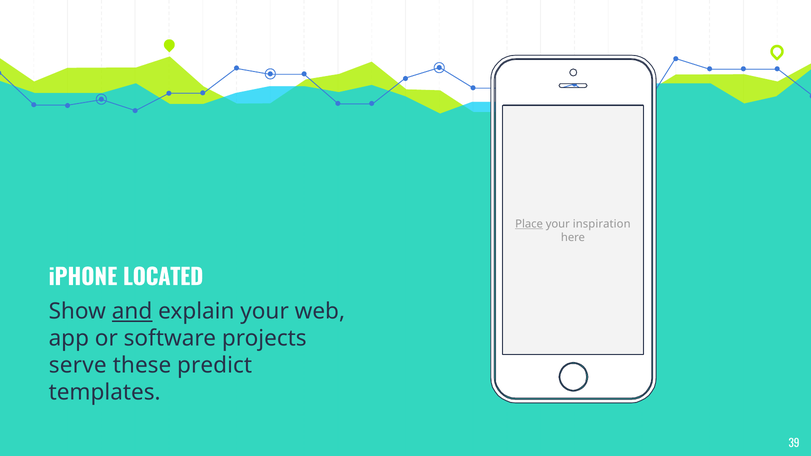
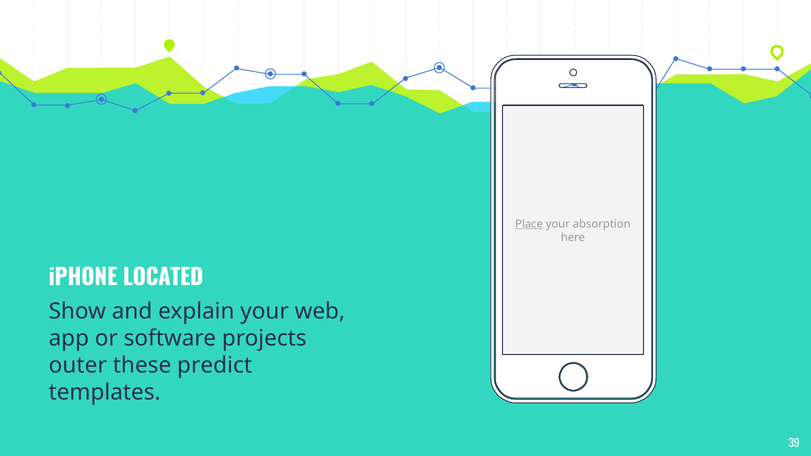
inspiration: inspiration -> absorption (602, 224)
and underline: present -> none (132, 312)
serve: serve -> outer (78, 366)
